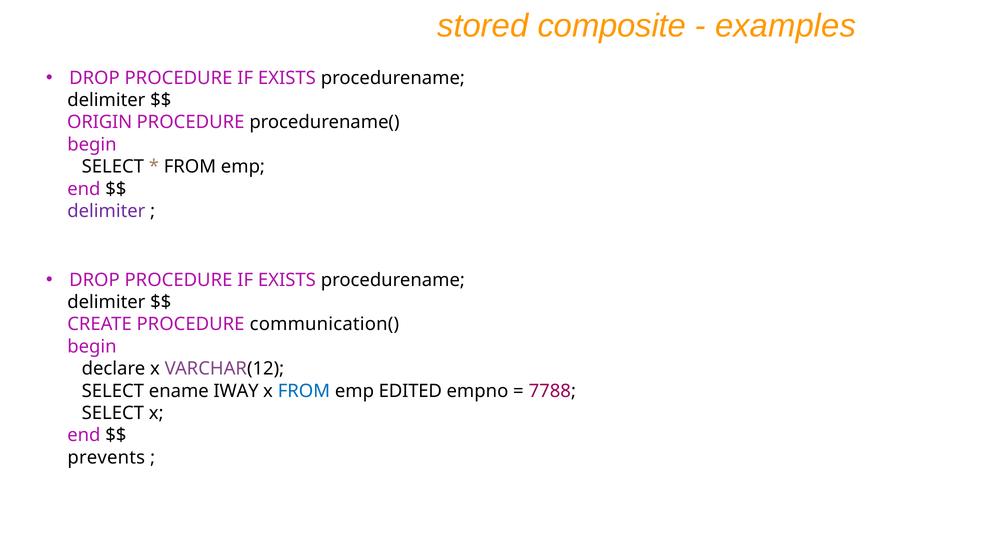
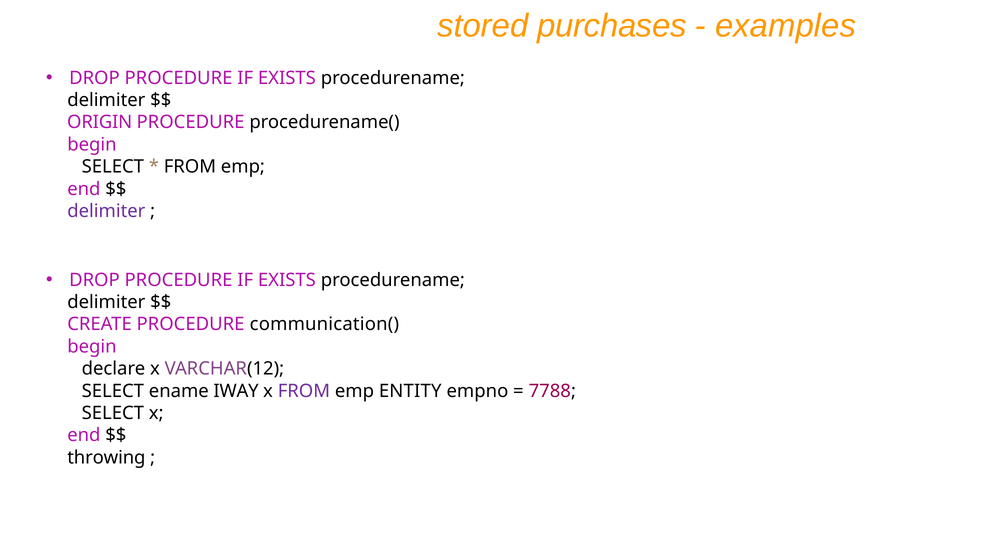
composite: composite -> purchases (612, 26)
FROM colour: blue -> purple (304, 391)
EDITED: EDITED -> ENTITY (410, 391)
prevents: prevents -> throwing (106, 458)
